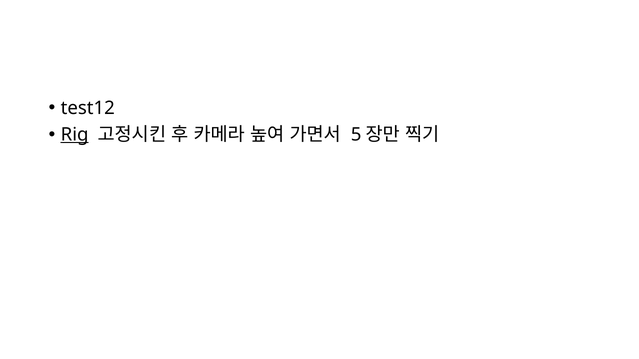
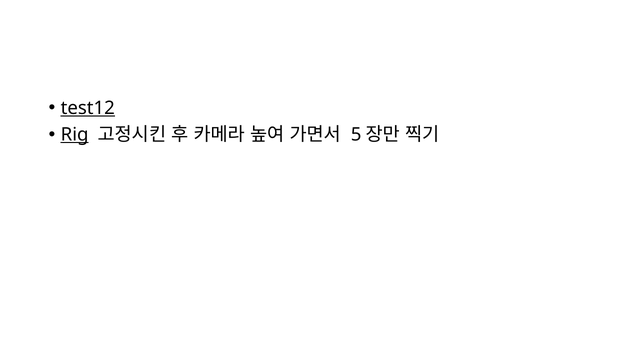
test12 underline: none -> present (88, 108)
